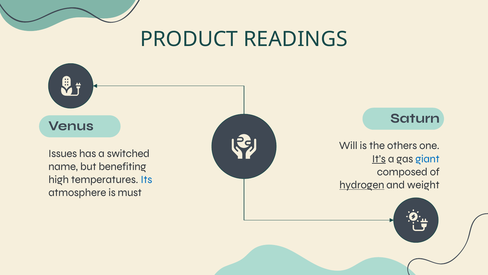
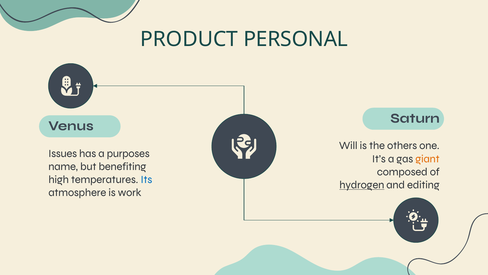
READINGS: READINGS -> PERSONAL (296, 39)
switched: switched -> purposes (128, 153)
It’s underline: present -> none (379, 158)
giant colour: blue -> orange (427, 158)
weight: weight -> editing (423, 184)
must: must -> work (130, 192)
